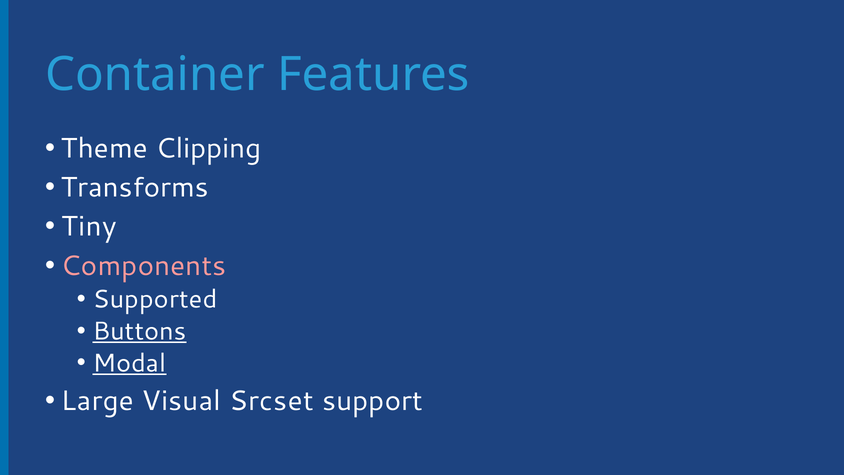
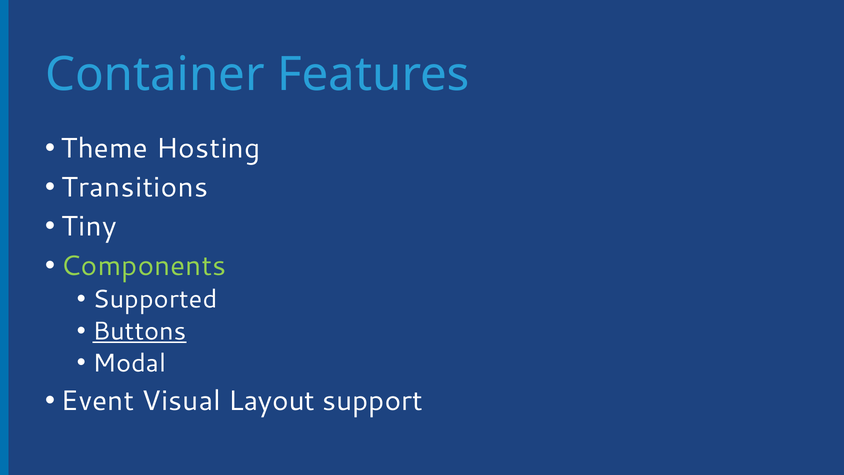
Clipping: Clipping -> Hosting (208, 148)
Transforms: Transforms -> Transitions (135, 187)
Components colour: pink -> light green (144, 266)
Modal underline: present -> none (129, 363)
Large: Large -> Event (98, 401)
Srcset: Srcset -> Layout (272, 401)
